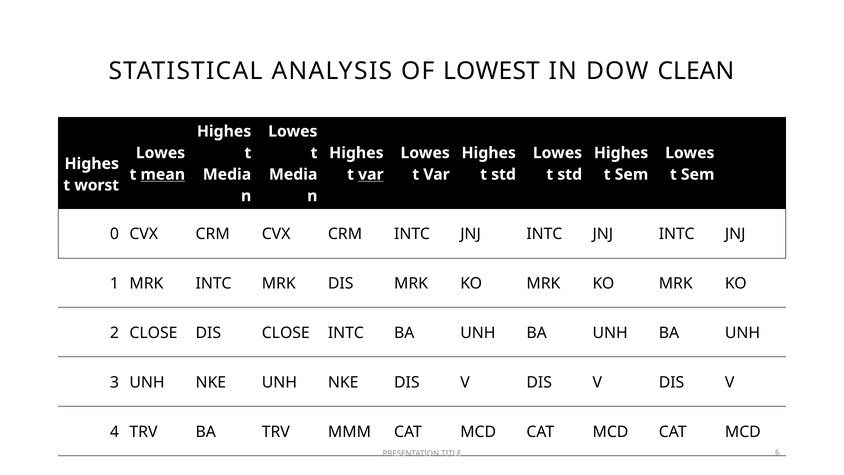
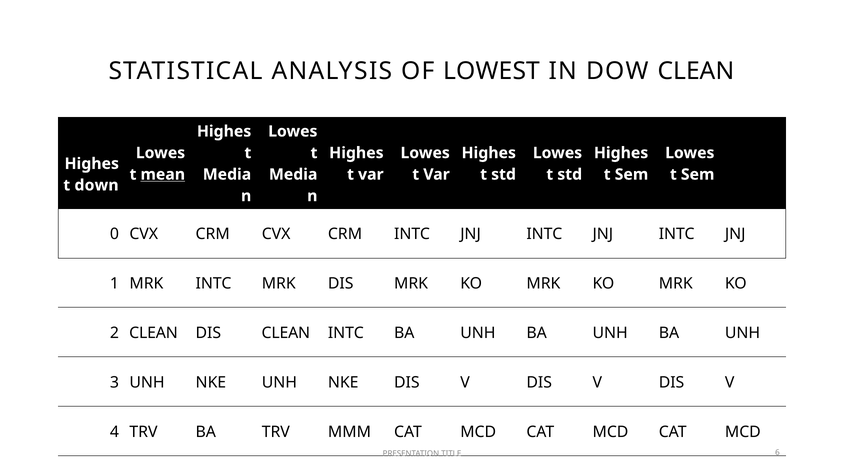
var underline: present -> none (371, 174)
worst: worst -> down (97, 185)
2 CLOSE: CLOSE -> CLEAN (154, 333)
DIS CLOSE: CLOSE -> CLEAN (286, 333)
